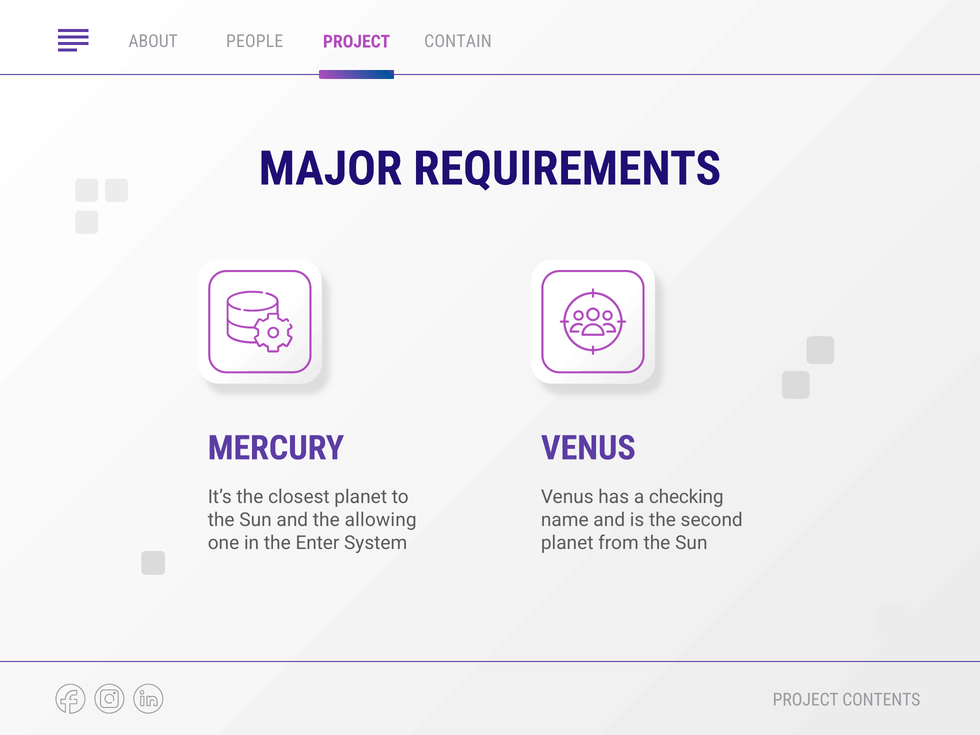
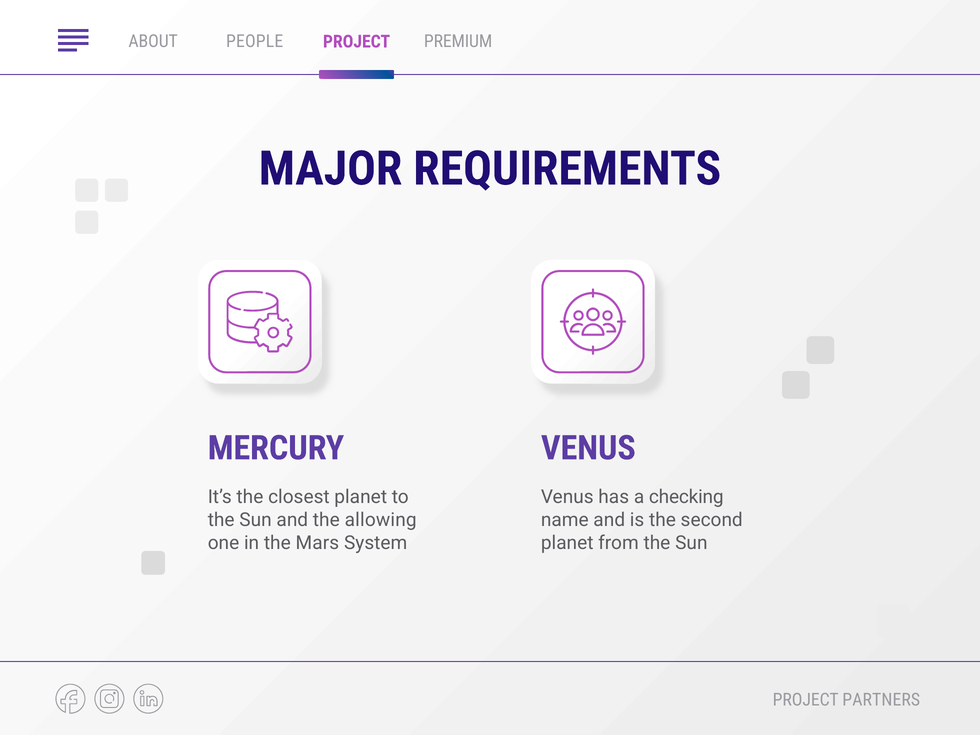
CONTAIN: CONTAIN -> PREMIUM (458, 42)
Enter: Enter -> Mars (317, 543)
CONTENTS: CONTENTS -> PARTNERS (881, 700)
